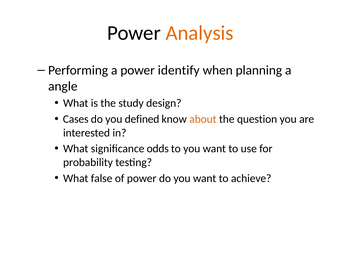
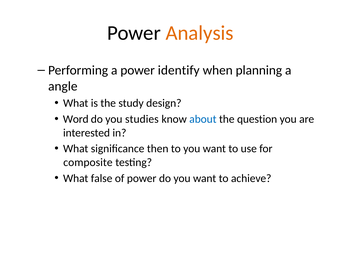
Cases: Cases -> Word (76, 119)
defined: defined -> studies (142, 119)
about colour: orange -> blue (203, 119)
odds: odds -> then (158, 149)
probability: probability -> composite (88, 162)
